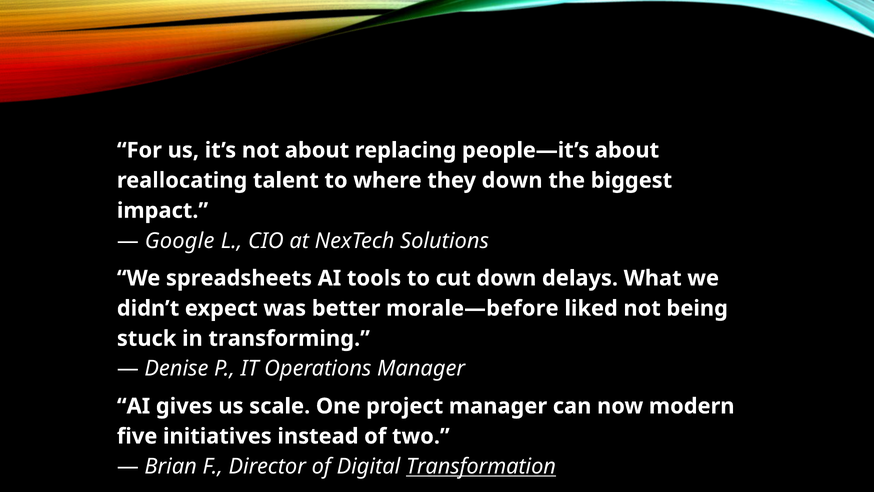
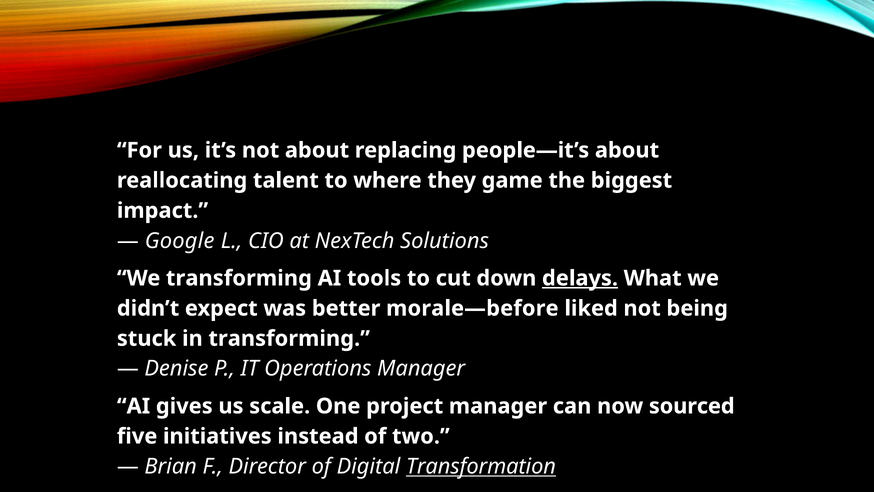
they down: down -> game (512, 180)
We spreadsheets: spreadsheets -> transforming (239, 278)
delays underline: none -> present (580, 278)
modern: modern -> sourced (692, 406)
